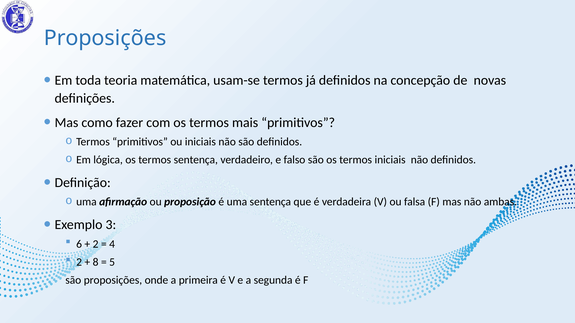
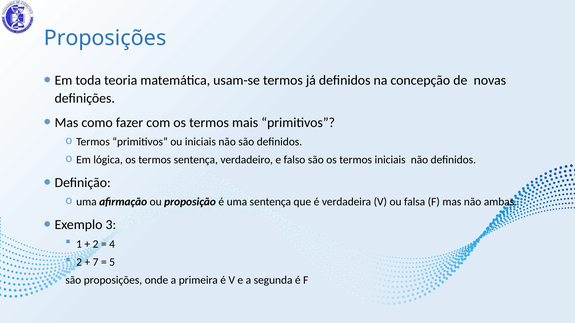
6: 6 -> 1 (79, 244)
8: 8 -> 7 (96, 262)
